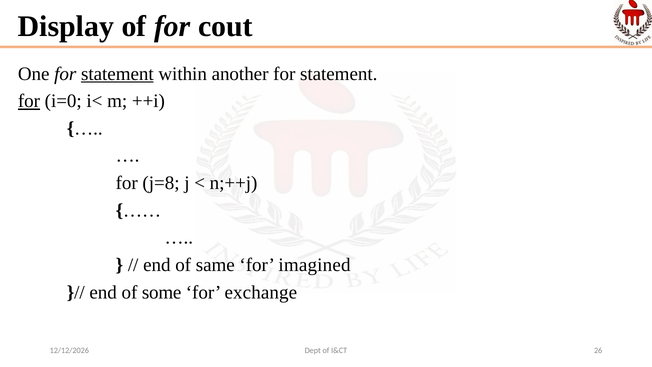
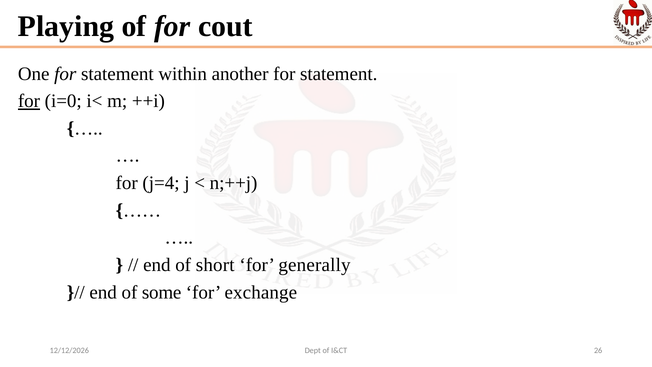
Display: Display -> Playing (66, 26)
statement underline: present -> none (117, 74)
j=8: j=8 -> j=4 (161, 183)
same: same -> short (215, 265)
imagined: imagined -> generally (315, 265)
